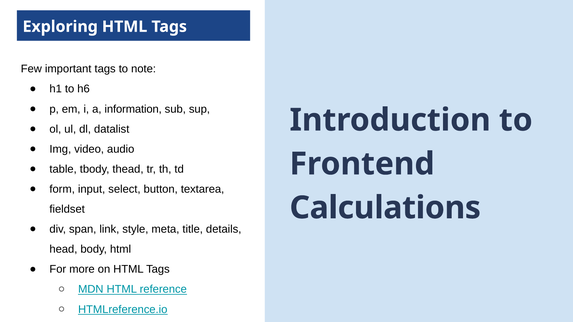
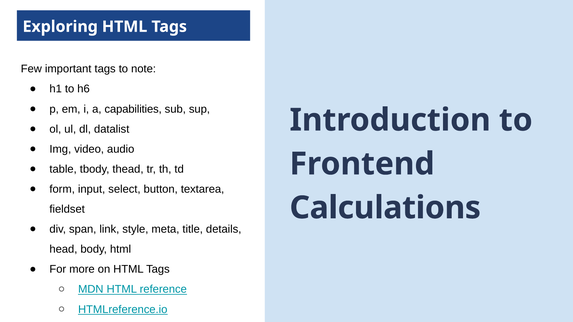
information: information -> capabilities (133, 109)
